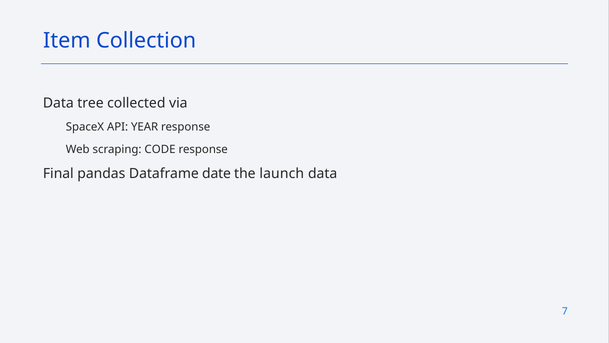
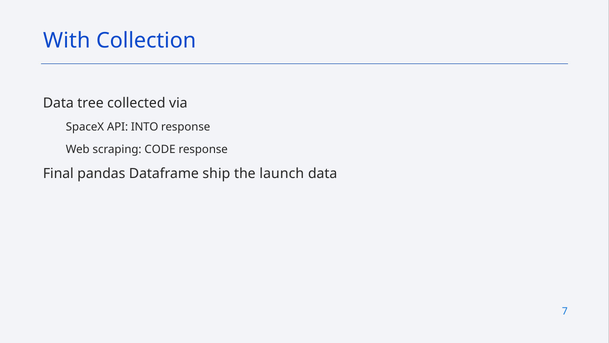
Item: Item -> With (67, 41)
YEAR: YEAR -> INTO (145, 127)
date: date -> ship (216, 174)
